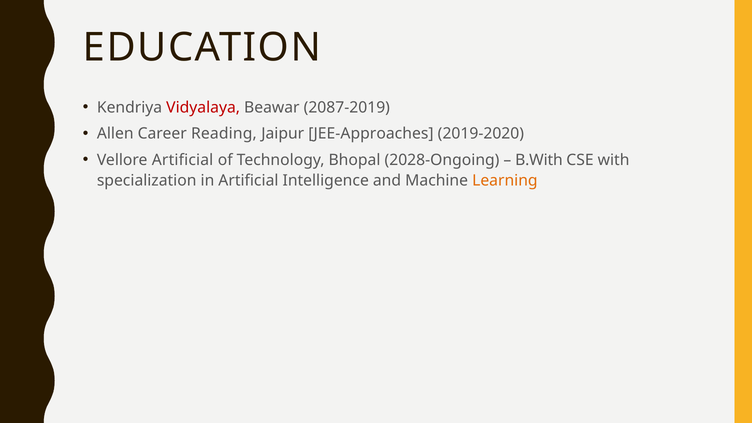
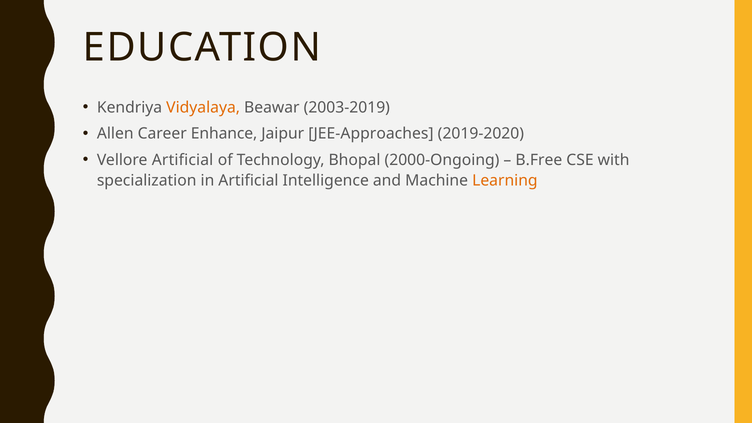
Vidyalaya colour: red -> orange (203, 108)
2087-2019: 2087-2019 -> 2003-2019 (347, 108)
Reading: Reading -> Enhance (224, 134)
2028-Ongoing: 2028-Ongoing -> 2000-Ongoing (442, 160)
B.With: B.With -> B.Free (539, 160)
